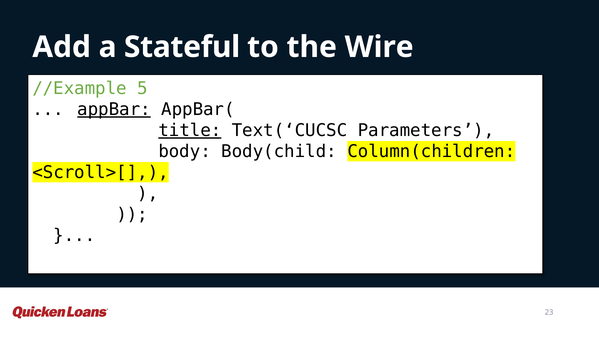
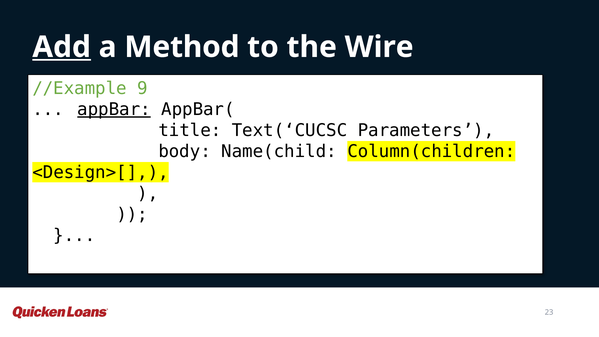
Add underline: none -> present (62, 47)
Stateful: Stateful -> Method (182, 47)
5: 5 -> 9 (143, 89)
title underline: present -> none (190, 130)
Body(child: Body(child -> Name(child (279, 151)
<Scroll>[: <Scroll>[ -> <Design>[ (101, 172)
